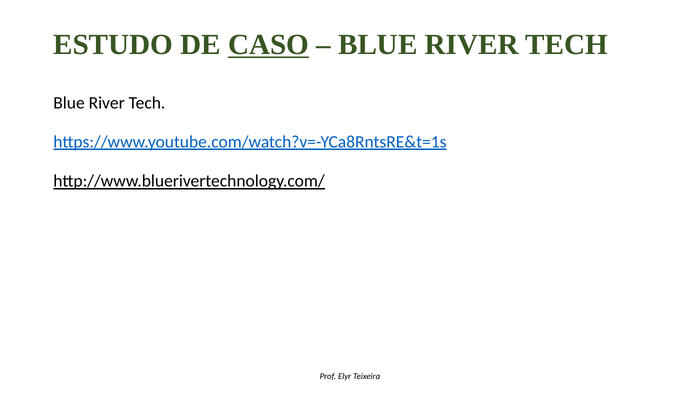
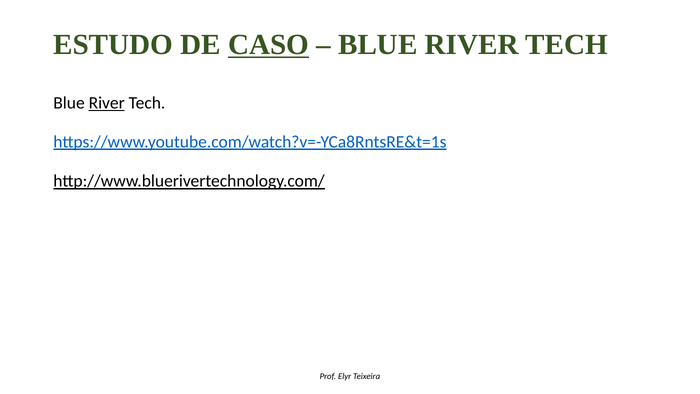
River underline: none -> present (107, 103)
